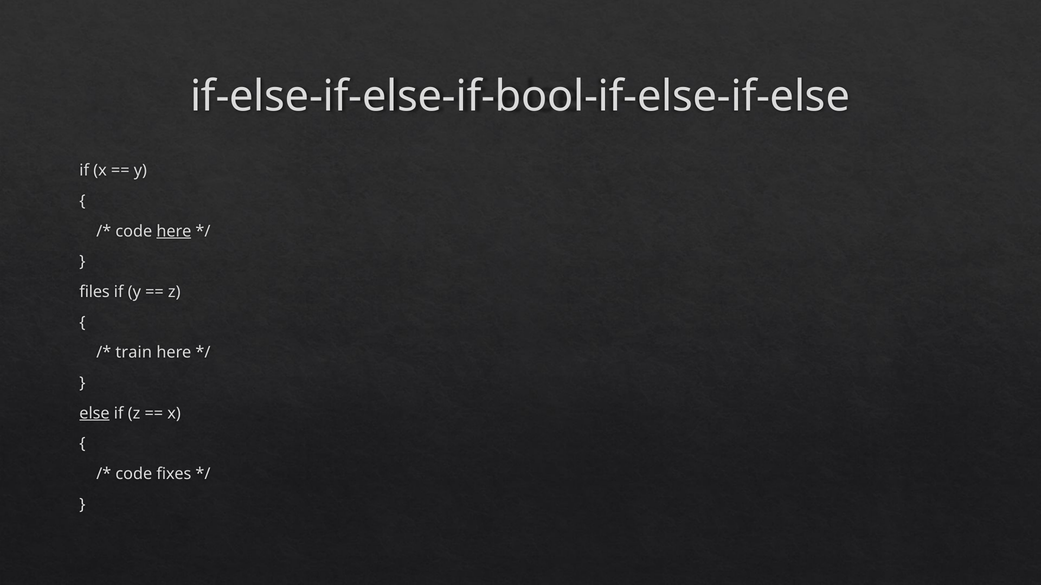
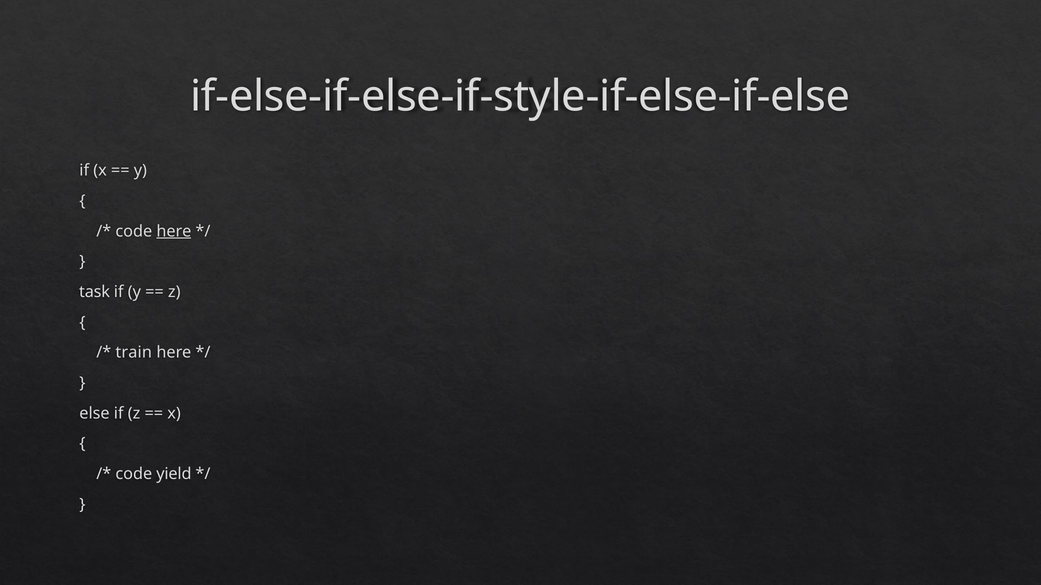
if-else-if-else-if-bool-if-else-if-else: if-else-if-else-if-bool-if-else-if-else -> if-else-if-else-if-style-if-else-if-else (520, 96)
files: files -> task (95, 292)
else underline: present -> none (94, 414)
fixes: fixes -> yield (174, 474)
